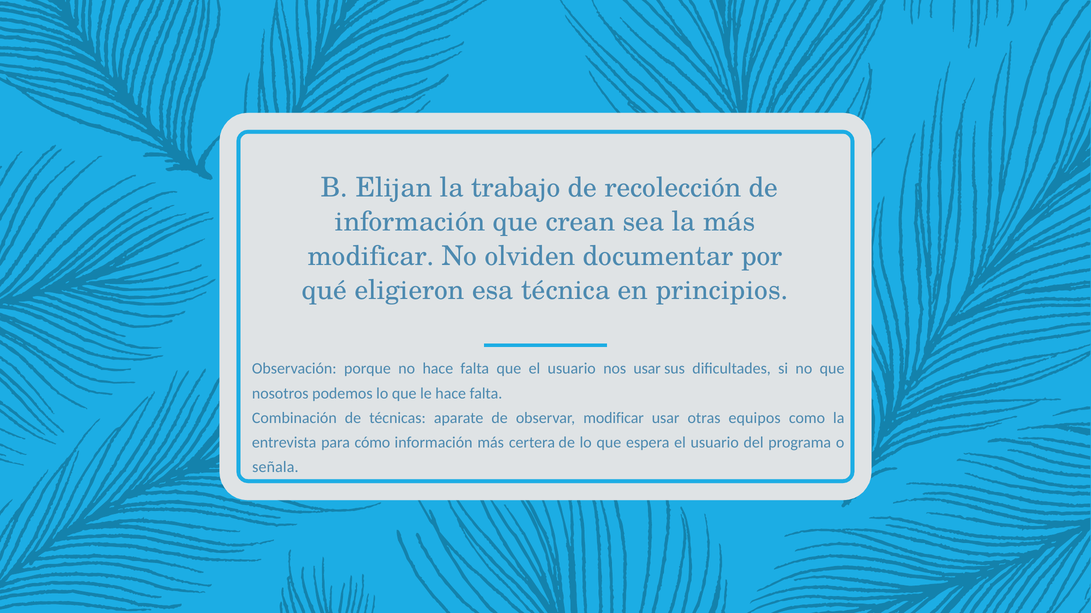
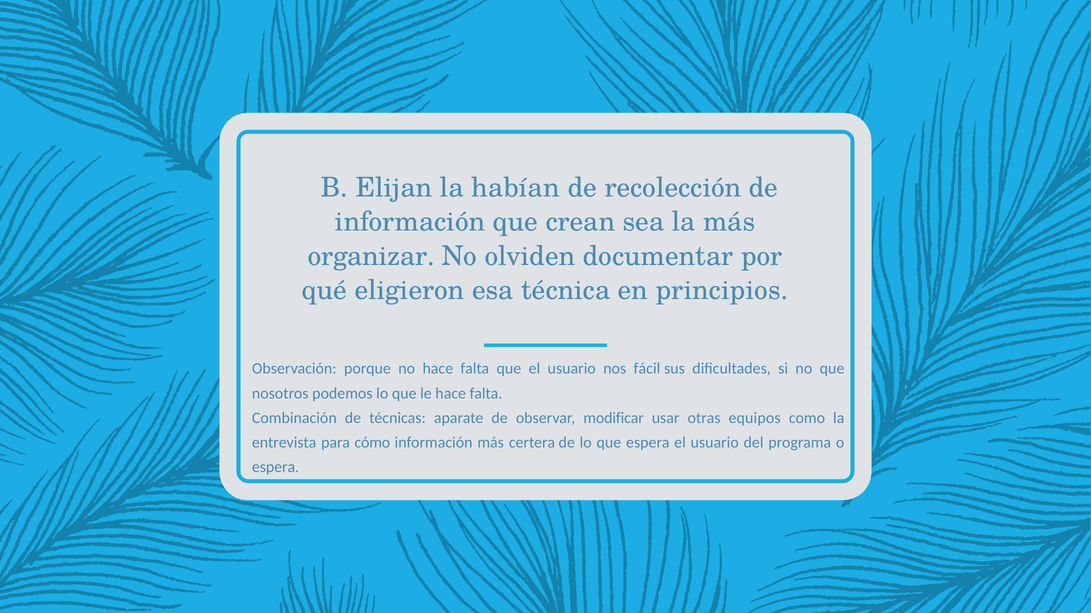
trabajo: trabajo -> habían (516, 188)
modificar: modificar -> organizar (371, 256)
nos usar: usar -> fácil (647, 369)
señala: señala -> espera (276, 468)
